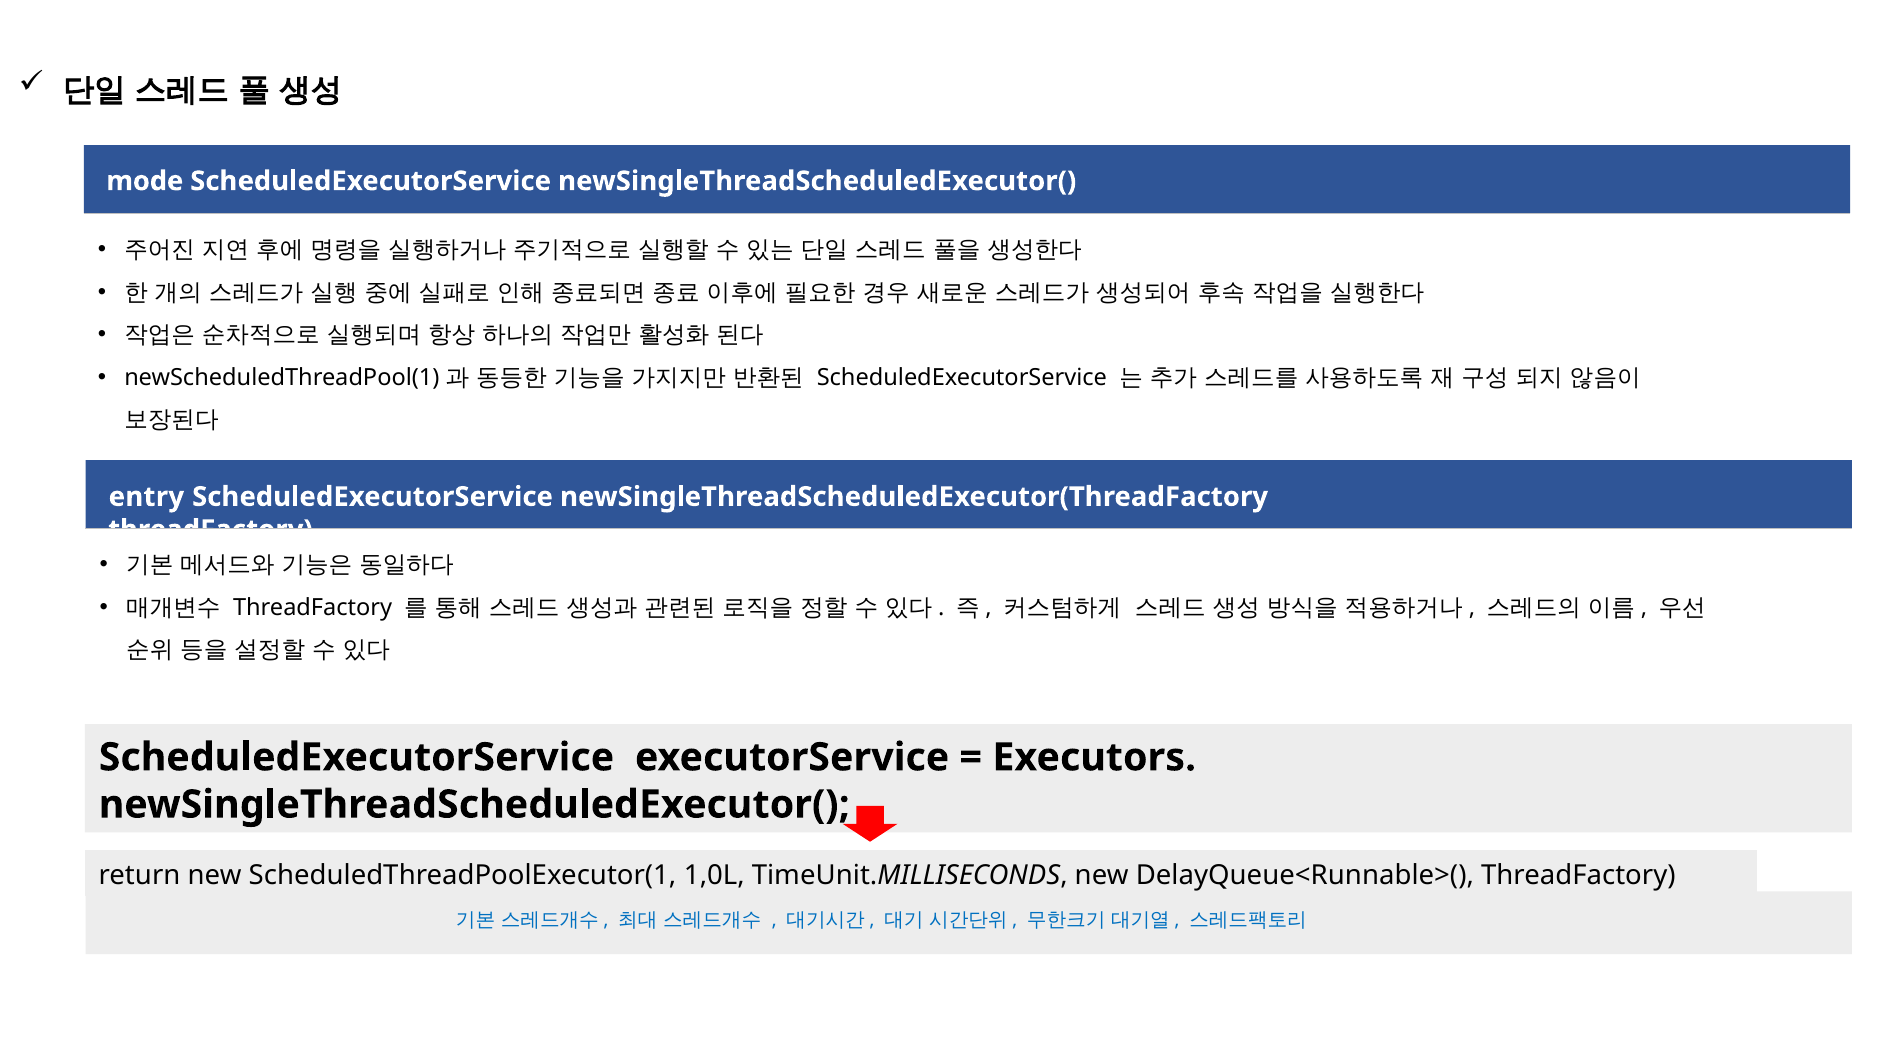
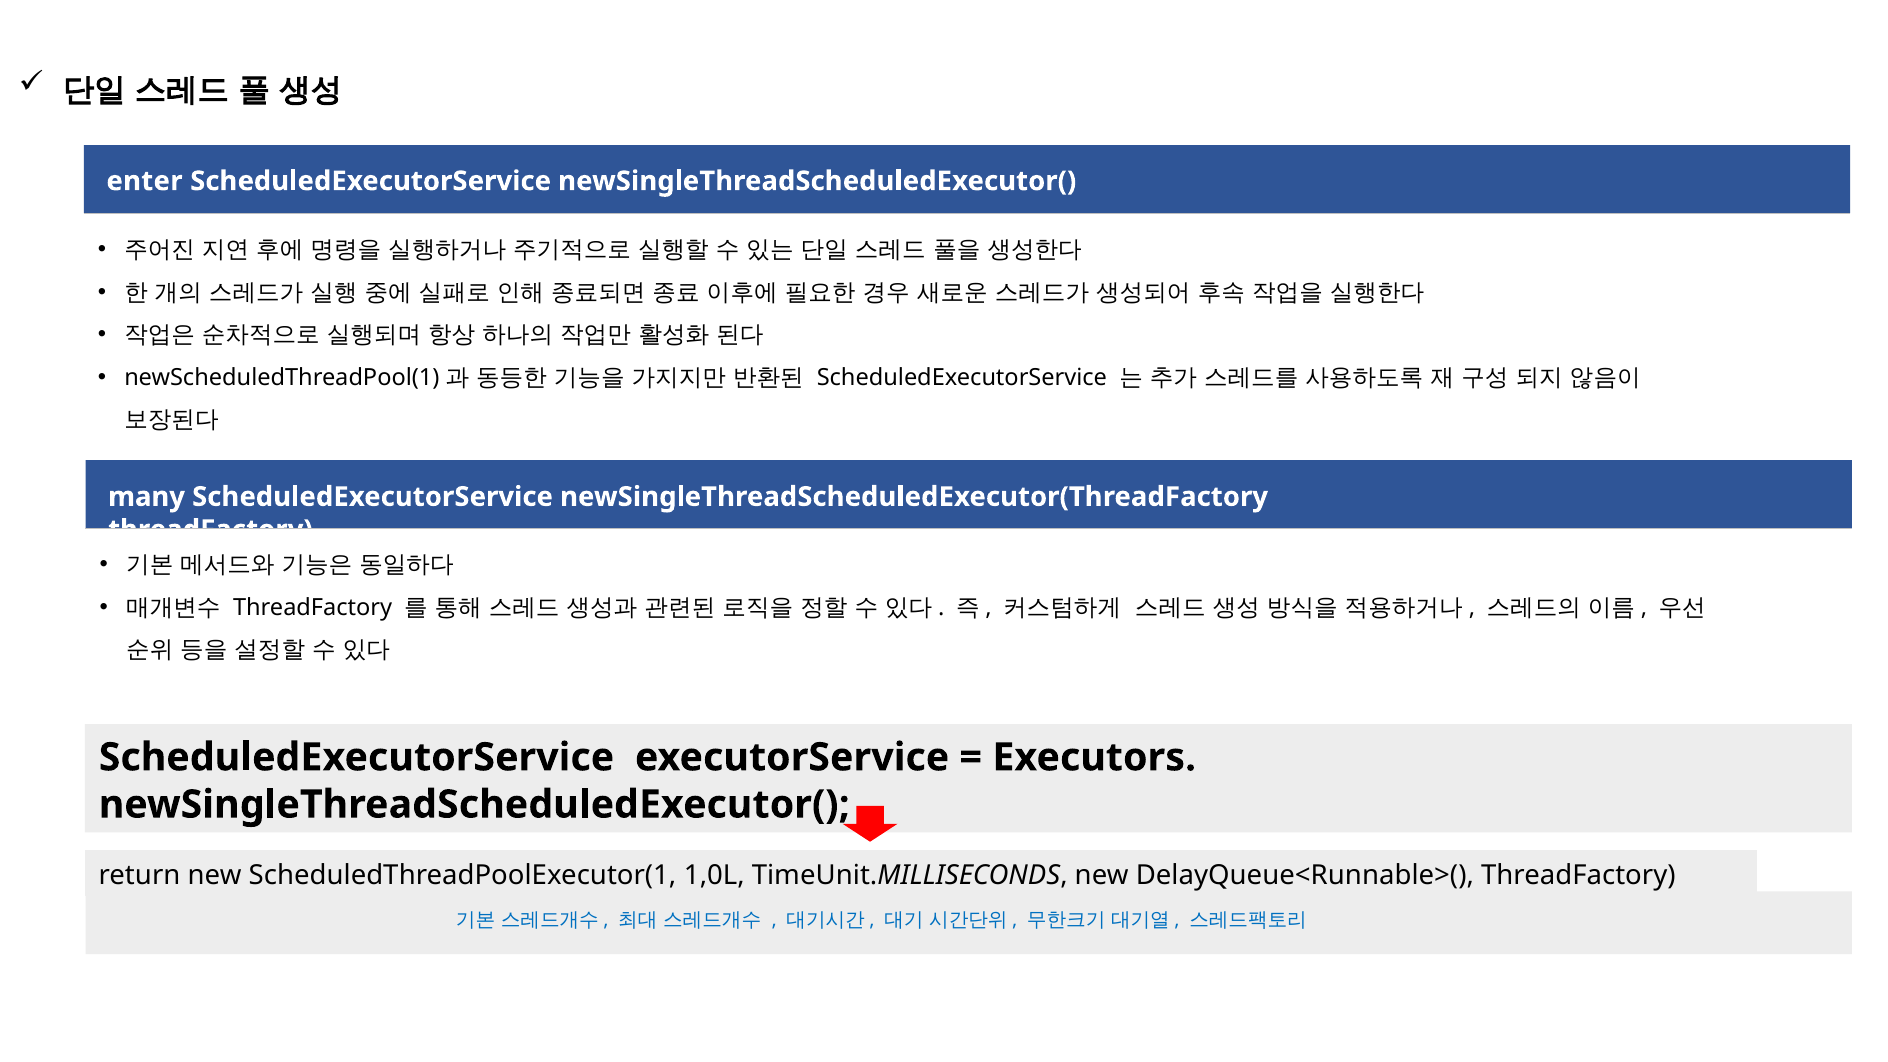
mode: mode -> enter (144, 181)
entry: entry -> many (147, 497)
